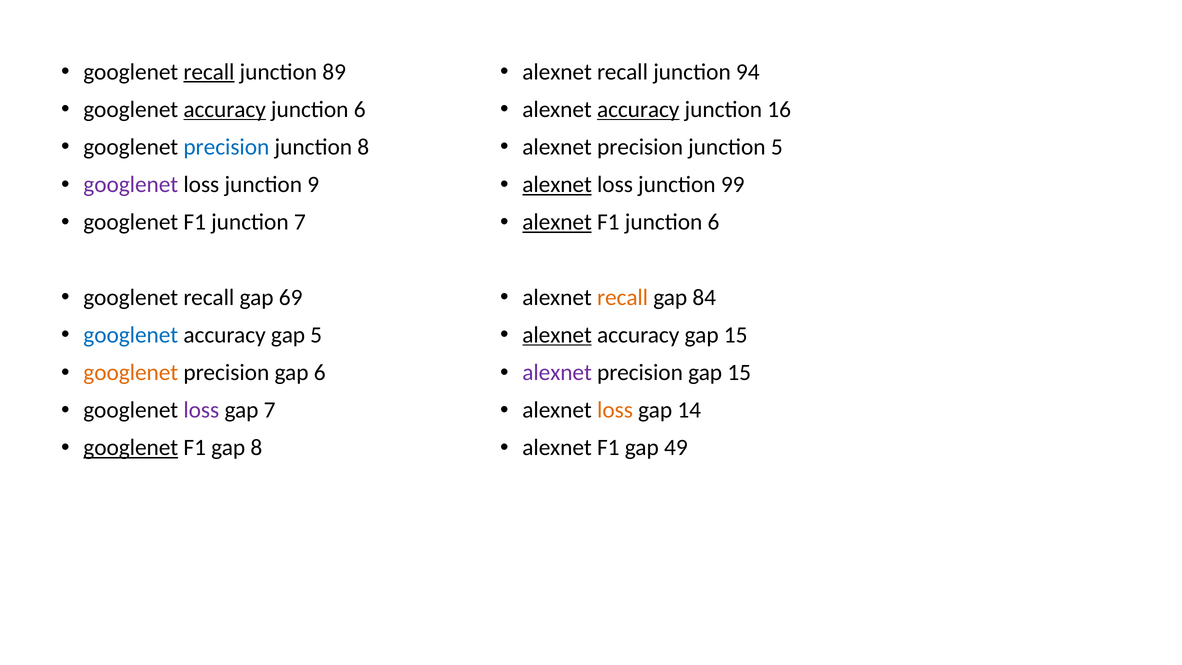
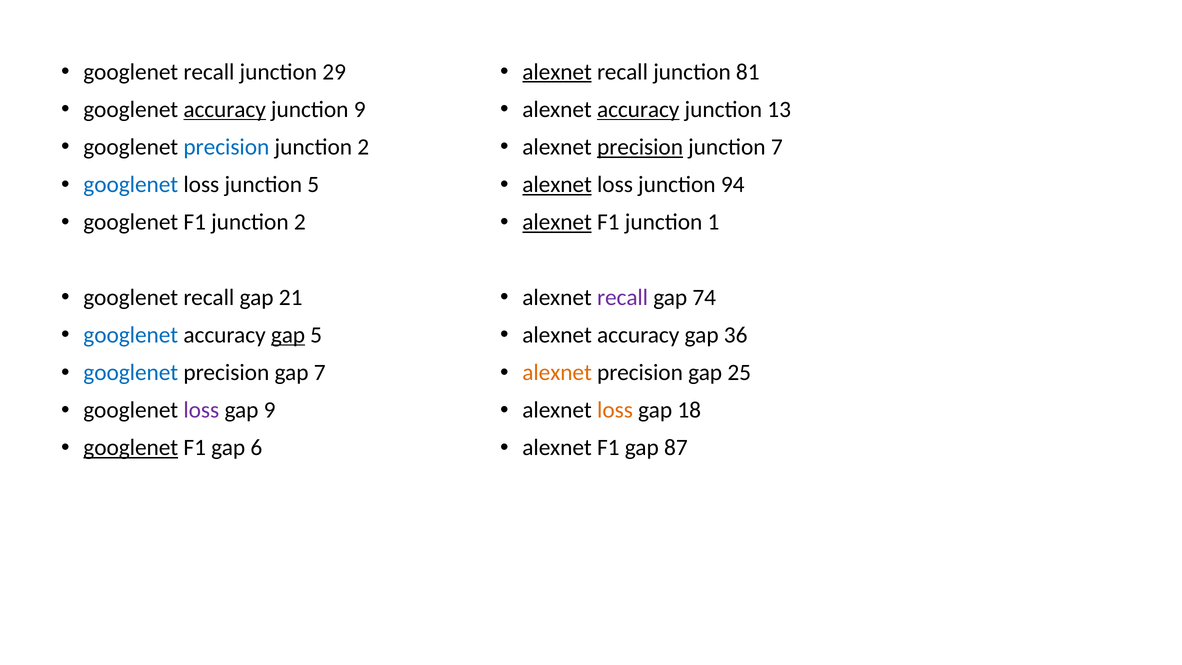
recall underline: present -> none (209, 72)
89: 89 -> 29 (334, 72)
alexnet underline: none -> present (557, 72)
94: 94 -> 81 (748, 72)
6: 6 -> 9 (360, 109)
16: 16 -> 13 (779, 109)
8: 8 -> 2 (363, 147)
precision underline: none -> present (640, 147)
junction 5: 5 -> 7 (777, 147)
googlenet colour: purple -> blue (131, 185)
junction 9: 9 -> 5 (313, 185)
99: 99 -> 94 (733, 185)
F1 junction 7: 7 -> 2 (300, 222)
F1 junction 6: 6 -> 1 (714, 222)
69: 69 -> 21 (291, 297)
recall colour: orange -> purple (623, 297)
84: 84 -> 74 (704, 297)
gap underline: none -> present (288, 335)
alexnet underline: present -> none (557, 335)
accuracy gap 15: 15 -> 36 (736, 335)
googlenet colour: orange -> blue (131, 372)
gap 6: 6 -> 7 (320, 372)
alexnet colour: purple -> orange (557, 372)
precision gap 15: 15 -> 25 (739, 372)
gap 7: 7 -> 9 (270, 410)
14: 14 -> 18 (689, 410)
gap 8: 8 -> 6 (256, 448)
49: 49 -> 87 (676, 448)
